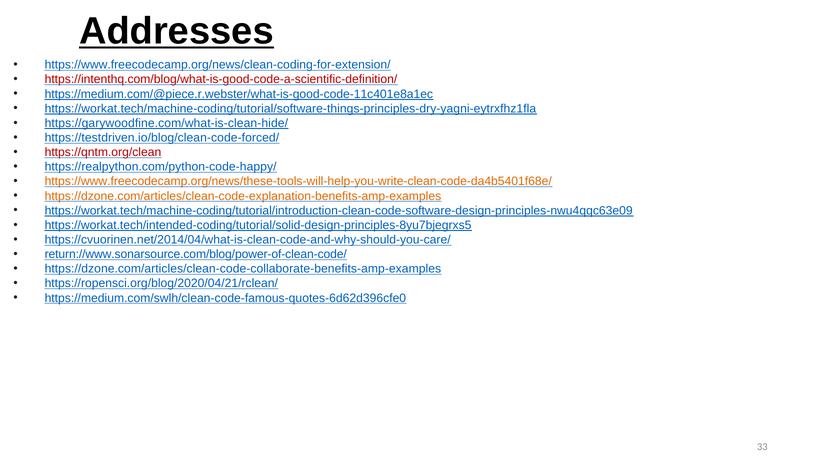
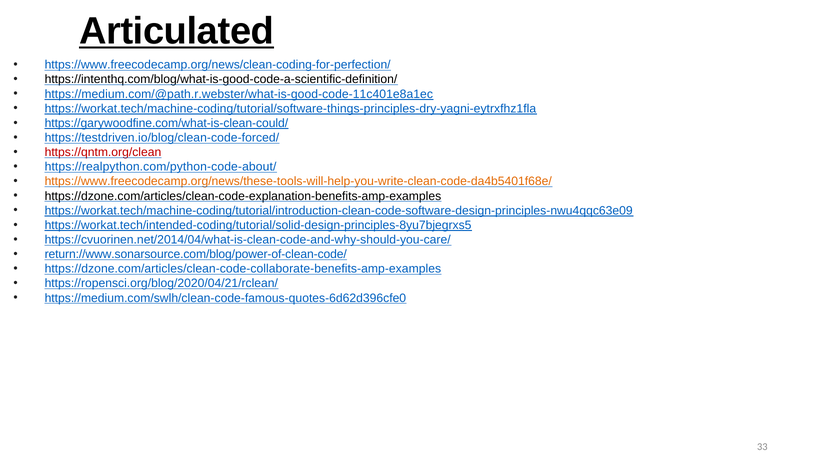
Addresses: Addresses -> Articulated (177, 31)
https://www.freecodecamp.org/news/clean-coding-for-extension/: https://www.freecodecamp.org/news/clean-coding-for-extension/ -> https://www.freecodecamp.org/news/clean-coding-for-perfection/ (218, 65)
https://intenthq.com/blog/what-is-good-code-a-scientific-definition/ colour: red -> black (221, 79)
https://medium.com/@piece.r.webster/what-is-good-code-11c401e8a1ec: https://medium.com/@piece.r.webster/what-is-good-code-11c401e8a1ec -> https://medium.com/@path.r.webster/what-is-good-code-11c401e8a1ec (239, 94)
https://garywoodfine.com/what-is-clean-hide/: https://garywoodfine.com/what-is-clean-hide/ -> https://garywoodfine.com/what-is-clean-could/ (166, 123)
https://realpython.com/python-code-happy/: https://realpython.com/python-code-happy/ -> https://realpython.com/python-code-about/ (161, 167)
https://dzone.com/articles/clean-code-explanation-benefits-amp-examples colour: orange -> black (243, 196)
